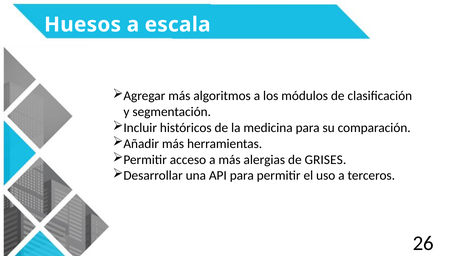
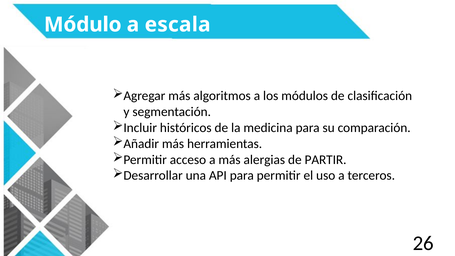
Huesos: Huesos -> Módulo (83, 25)
GRISES: GRISES -> PARTIR (326, 160)
